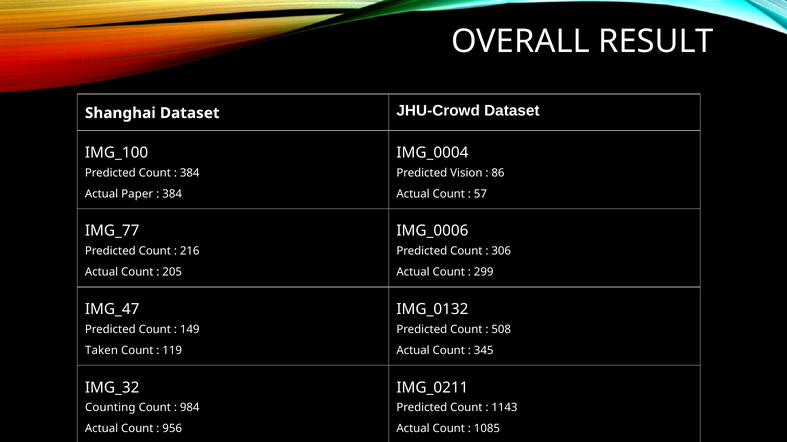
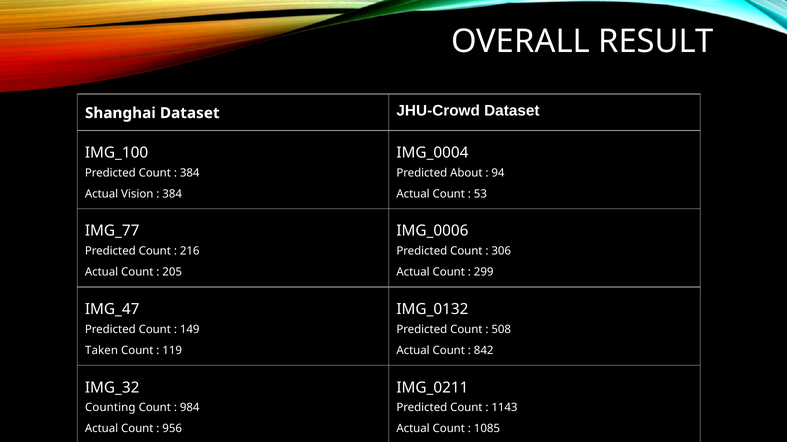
Vision: Vision -> About (466, 173)
86: 86 -> 94 (498, 173)
Paper: Paper -> Vision (137, 194)
57: 57 -> 53 (480, 194)
345: 345 -> 842 (484, 351)
